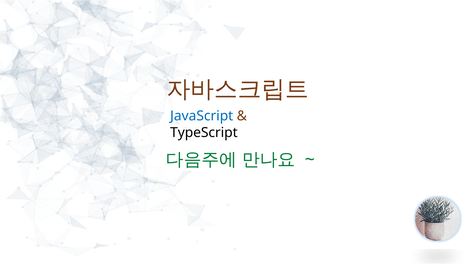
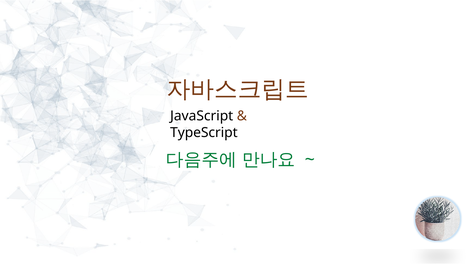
JavaScript colour: blue -> black (202, 116)
